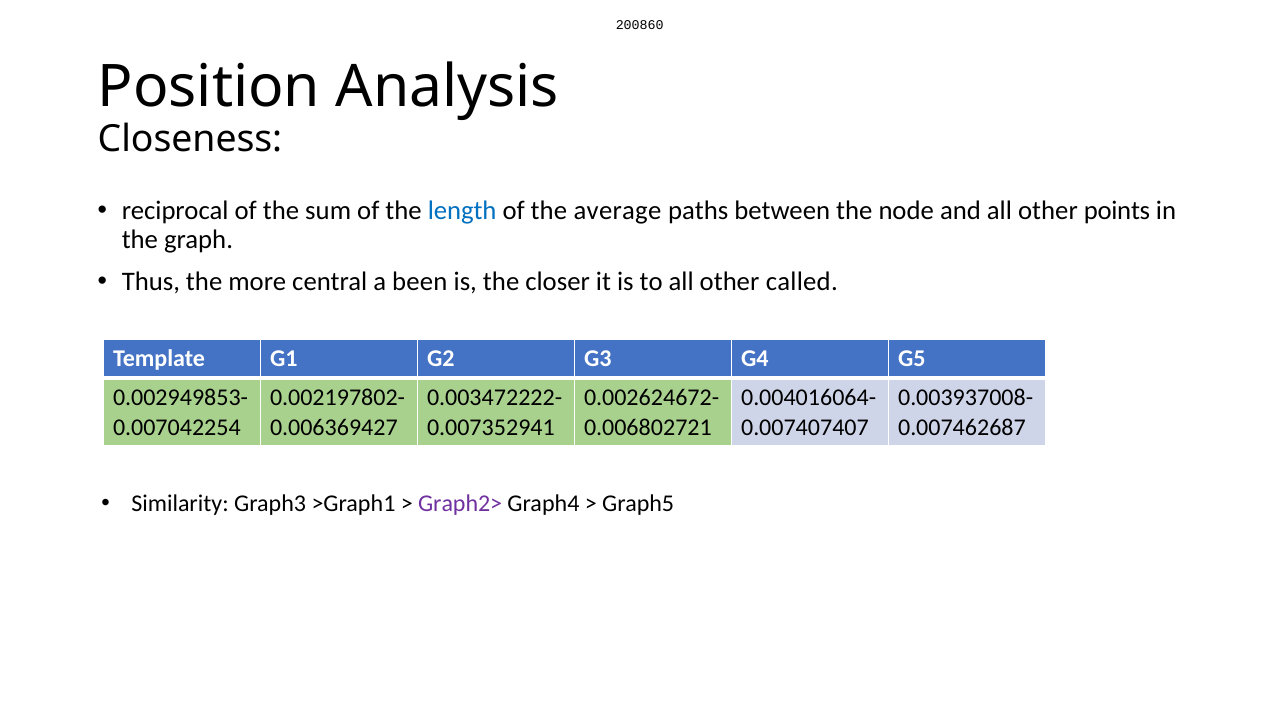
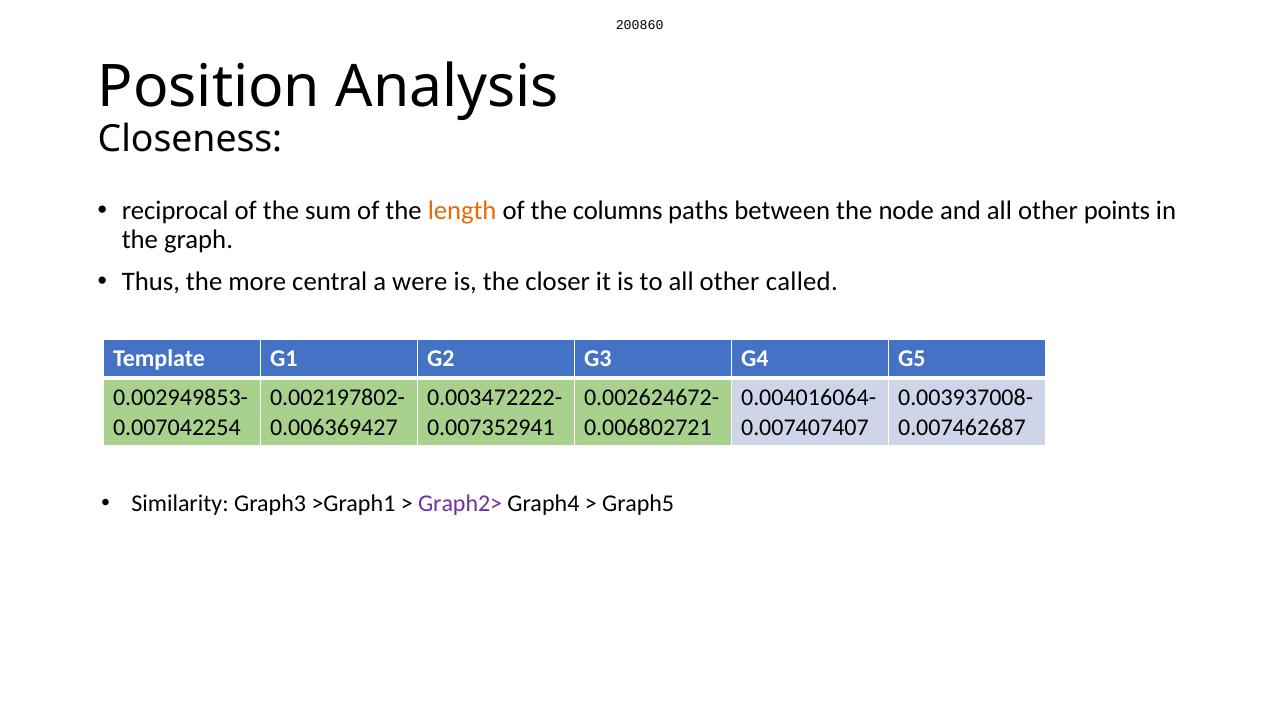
length colour: blue -> orange (462, 211)
average: average -> columns (618, 211)
been: been -> were (420, 282)
